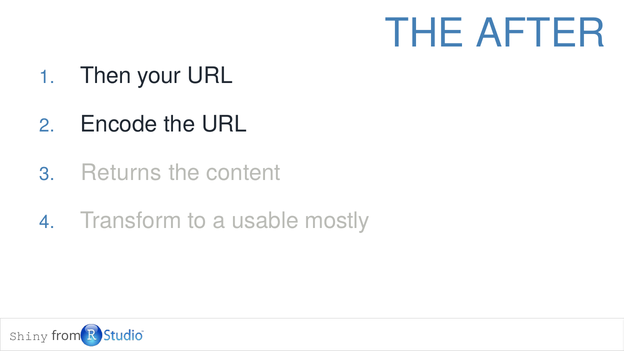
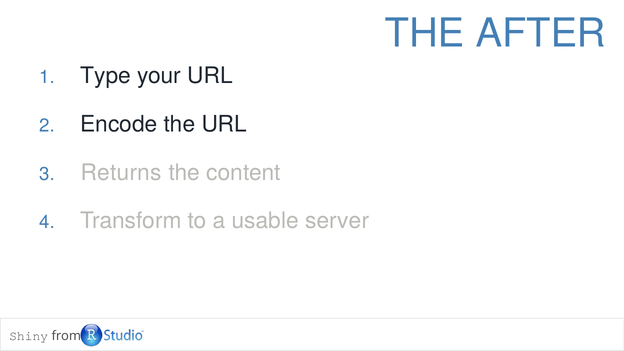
Then: Then -> Type (106, 76)
mostly: mostly -> server (337, 221)
